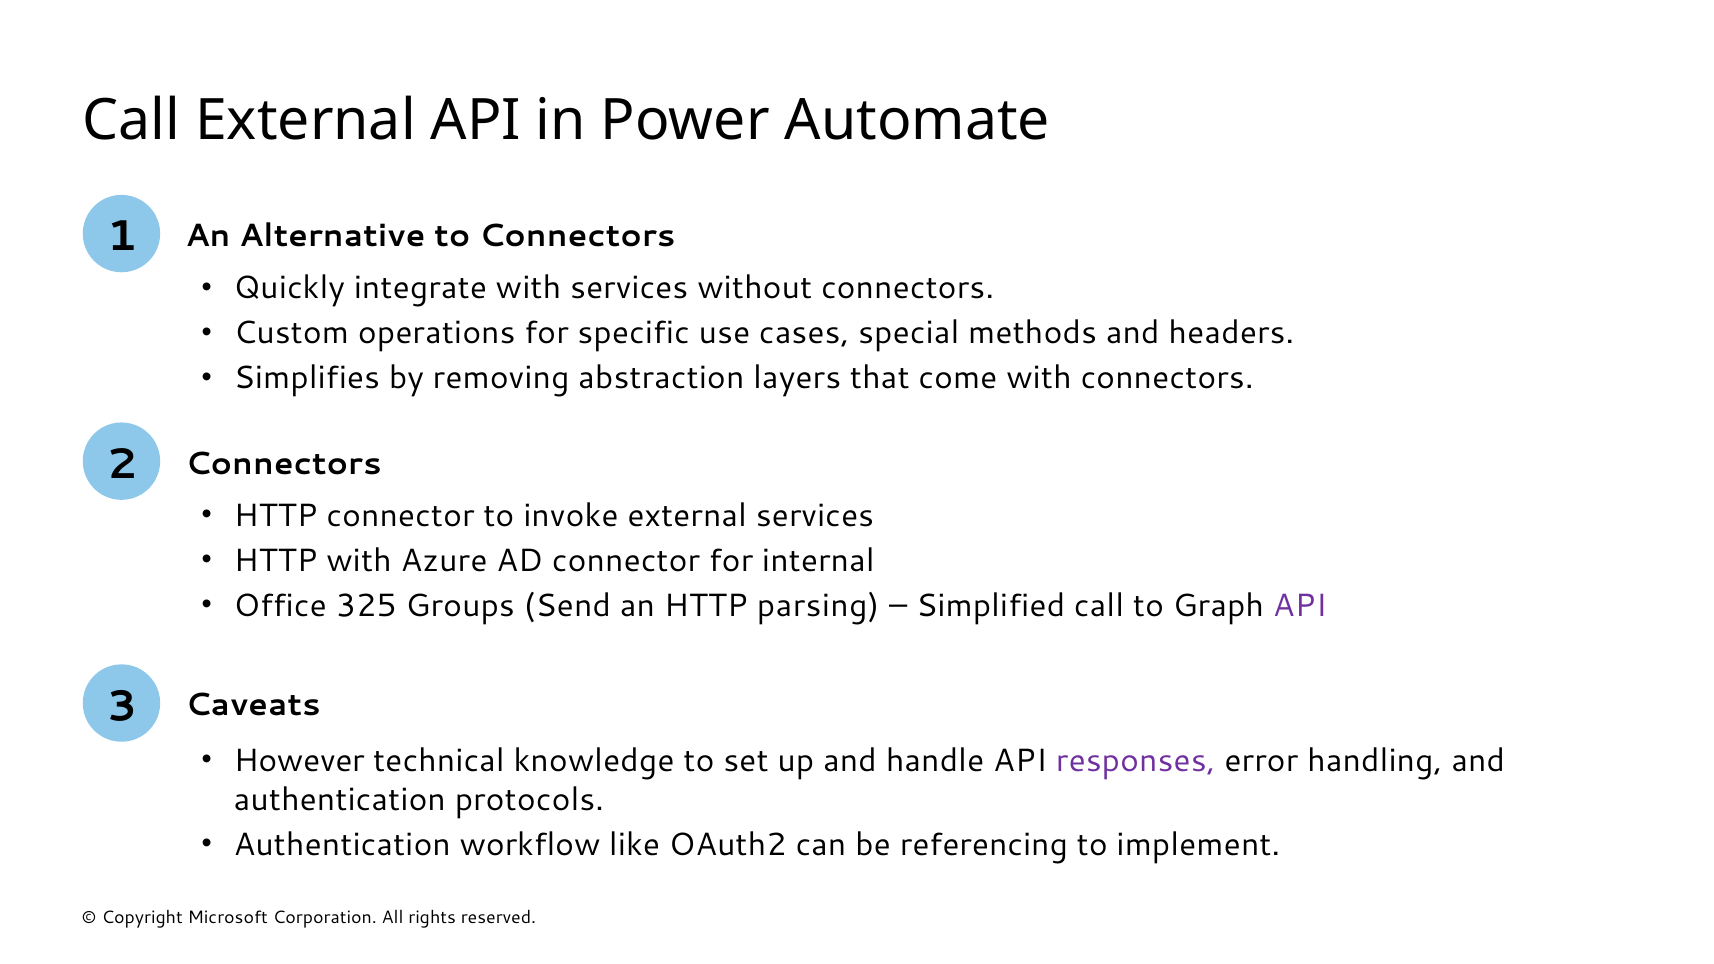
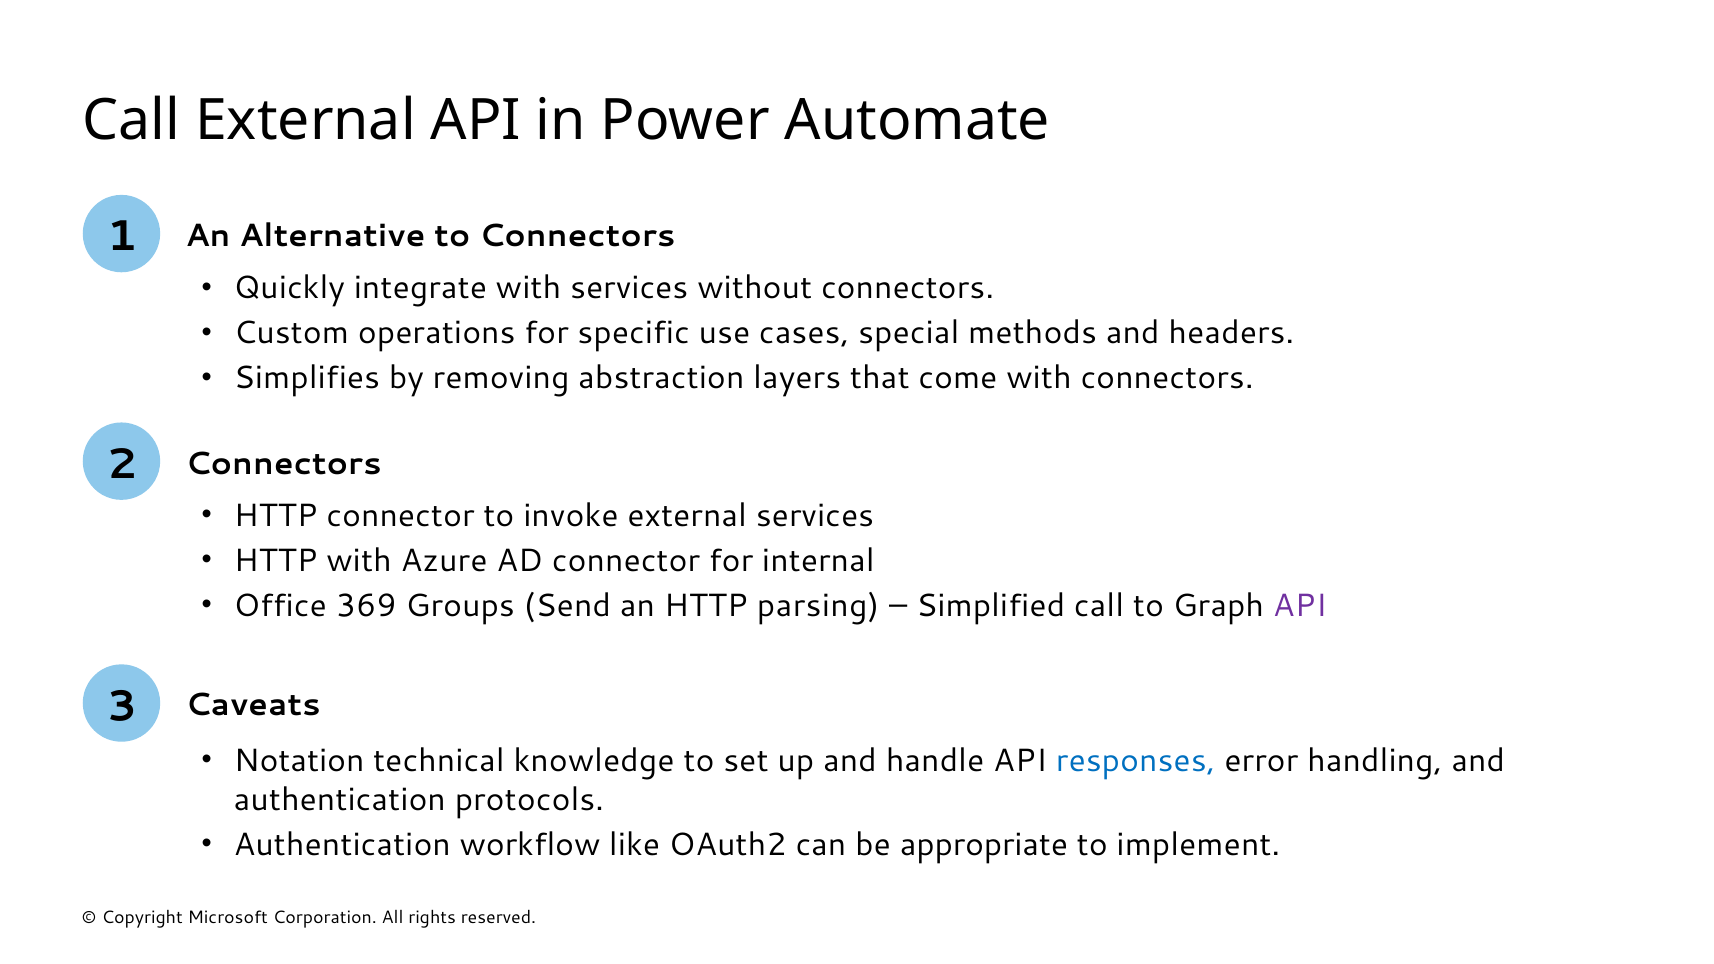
325: 325 -> 369 (366, 606)
However: However -> Notation (299, 761)
responses colour: purple -> blue (1136, 761)
referencing: referencing -> appropriate (984, 845)
